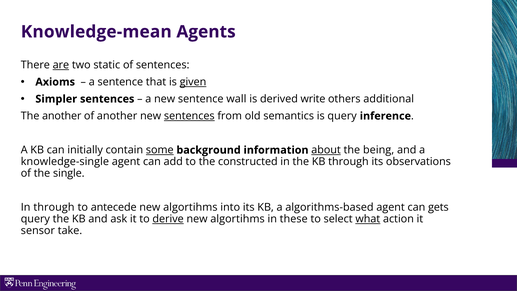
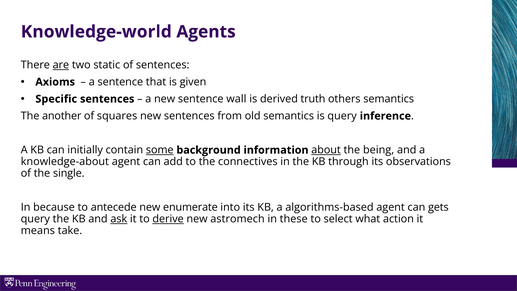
Knowledge-mean: Knowledge-mean -> Knowledge-world (96, 32)
given underline: present -> none (193, 82)
Simpler: Simpler -> Specific (56, 99)
write: write -> truth (313, 99)
others additional: additional -> semantics (389, 99)
of another: another -> squares (117, 116)
sentences underline: present -> none (189, 116)
knowledge-single: knowledge-single -> knowledge-about (65, 162)
constructed: constructed -> connectives (248, 162)
In through: through -> because (54, 207)
algortihms: algortihms -> enumerate (190, 207)
ask underline: none -> present (119, 219)
algortihms: algortihms -> astromech (238, 219)
what underline: present -> none (368, 219)
sensor: sensor -> means (38, 231)
